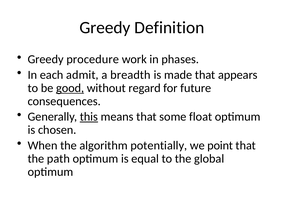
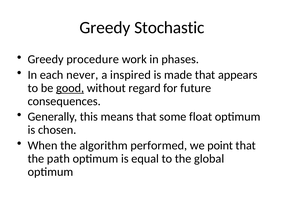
Definition: Definition -> Stochastic (169, 27)
admit: admit -> never (82, 75)
breadth: breadth -> inspired (130, 75)
this underline: present -> none (89, 117)
potentially: potentially -> performed (159, 145)
